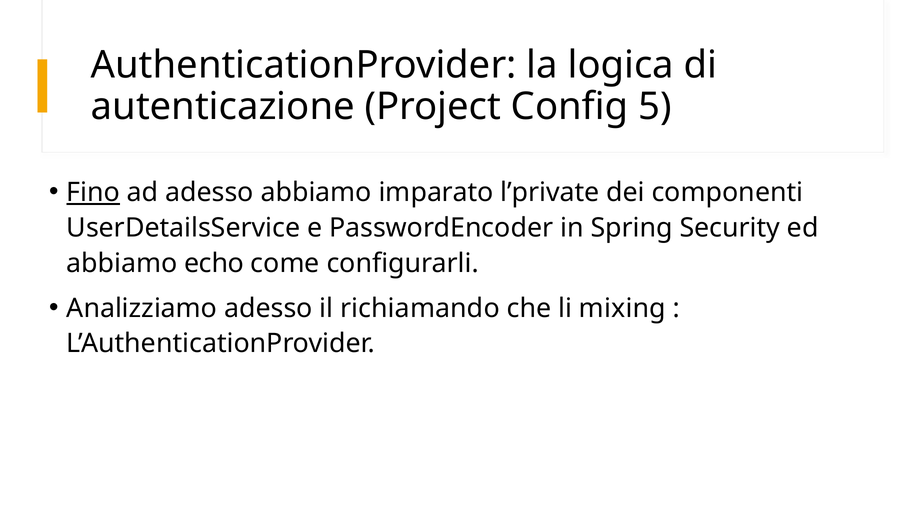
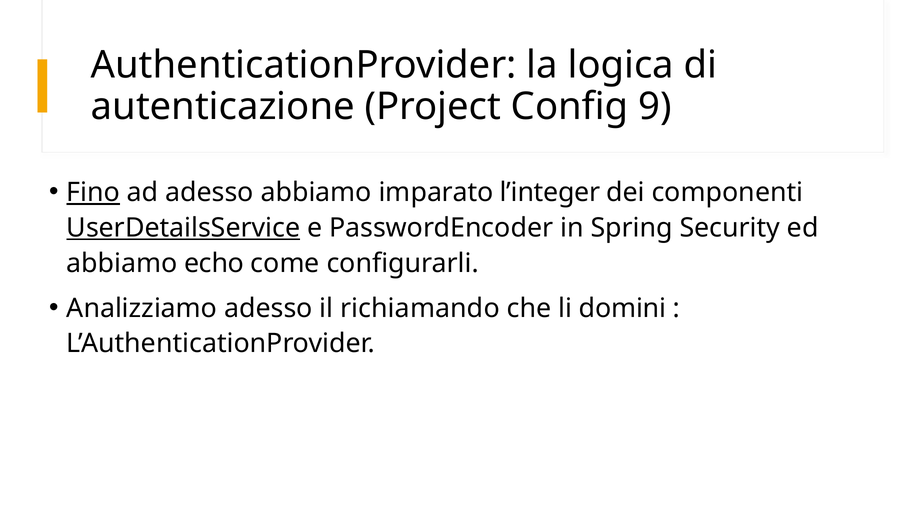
5: 5 -> 9 (655, 107)
l’private: l’private -> l’integer (550, 192)
UserDetailsService underline: none -> present (183, 228)
mixing: mixing -> domini (623, 308)
